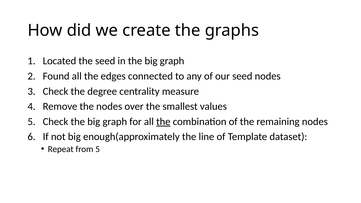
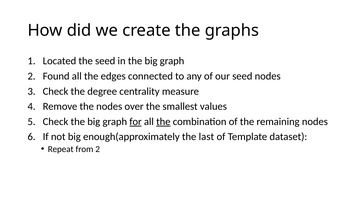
for underline: none -> present (136, 122)
line: line -> last (206, 137)
from 5: 5 -> 2 (98, 149)
